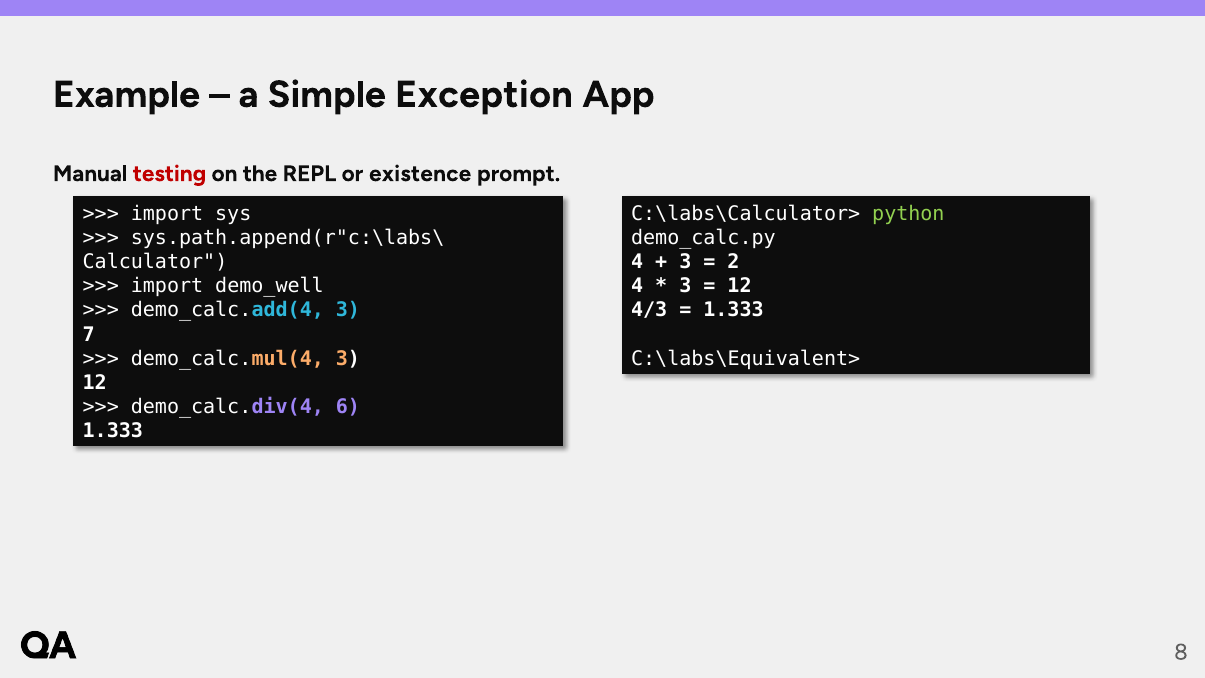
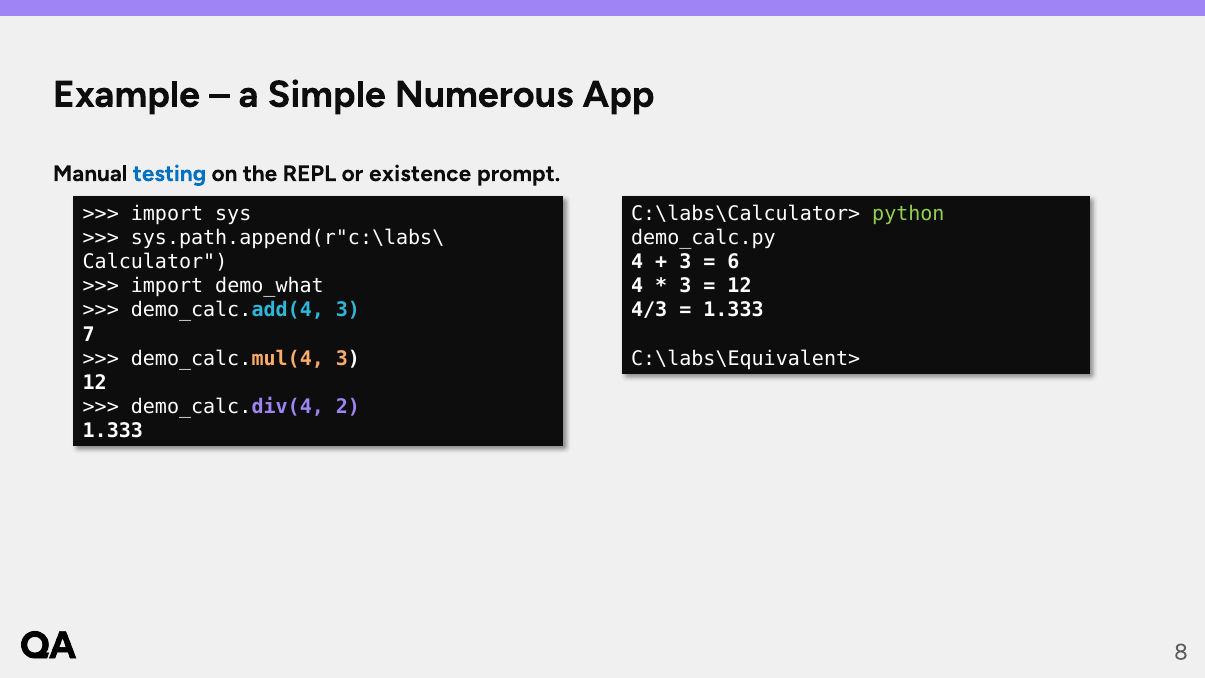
Exception: Exception -> Numerous (484, 94)
testing colour: red -> blue (170, 174)
2: 2 -> 6 (734, 262)
demo_well: demo_well -> demo_what (269, 286)
6: 6 -> 2 (348, 407)
